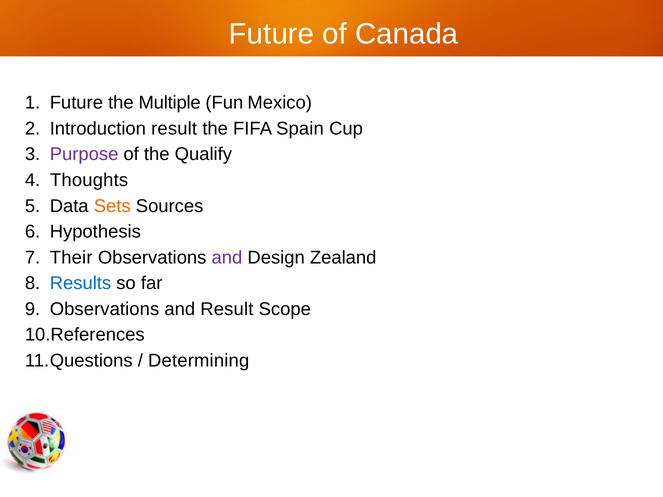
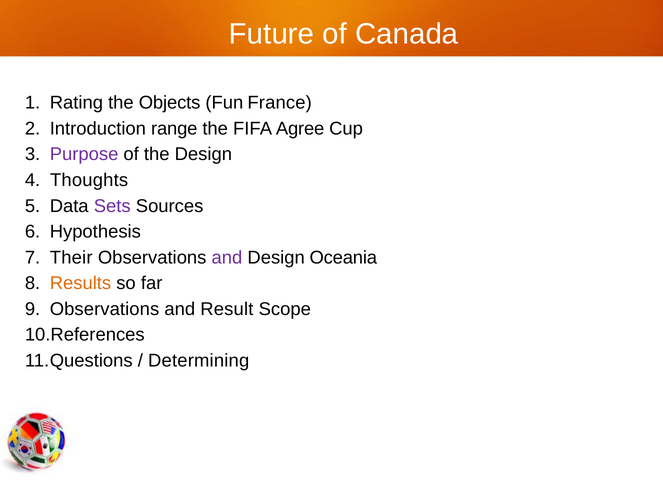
Future: Future -> Rating (76, 103)
Multiple: Multiple -> Objects (170, 103)
Mexico: Mexico -> France (280, 103)
Introduction result: result -> range (174, 129)
Spain: Spain -> Agree (300, 129)
the Qualify: Qualify -> Design (203, 154)
Sets colour: orange -> purple (112, 206)
Zealand: Zealand -> Oceania (343, 258)
Results colour: blue -> orange (80, 283)
